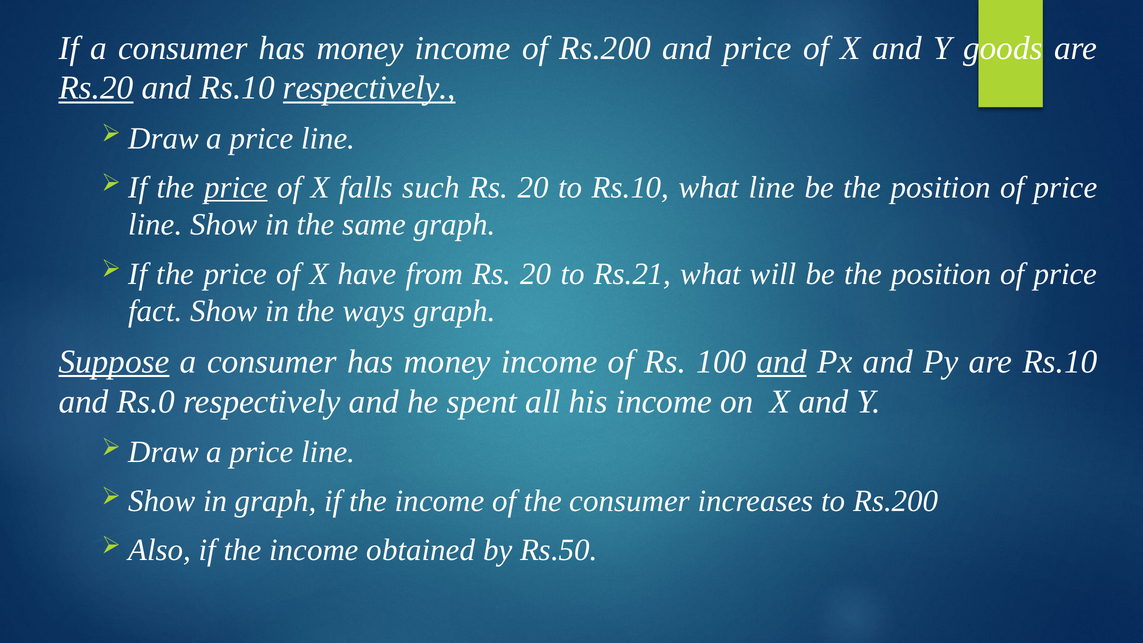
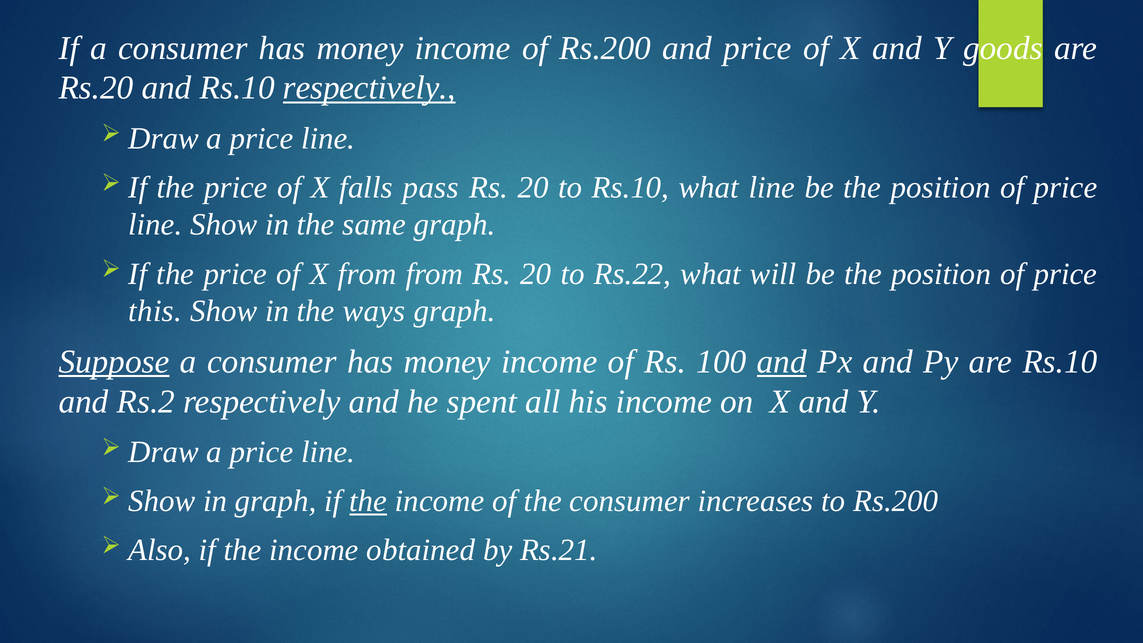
Rs.20 underline: present -> none (96, 88)
price underline: present -> none (236, 187)
such: such -> pass (431, 187)
X have: have -> from (367, 274)
Rs.21: Rs.21 -> Rs.22 (633, 274)
fact: fact -> this (155, 311)
Rs.0: Rs.0 -> Rs.2 (146, 402)
the underline: none -> present (368, 501)
Rs.50: Rs.50 -> Rs.21 (559, 550)
